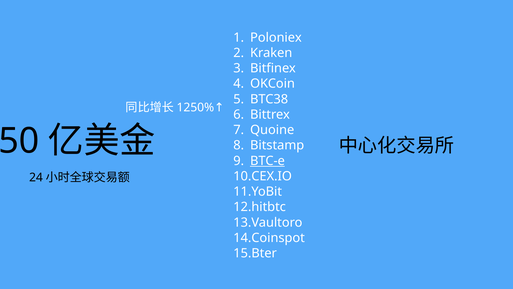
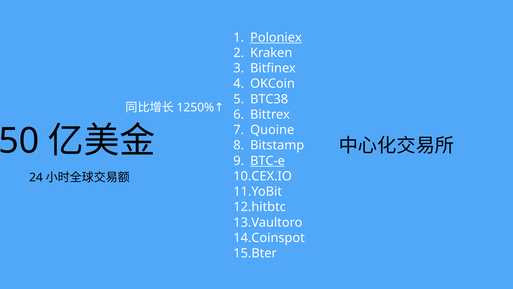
Poloniex underline: none -> present (276, 37)
